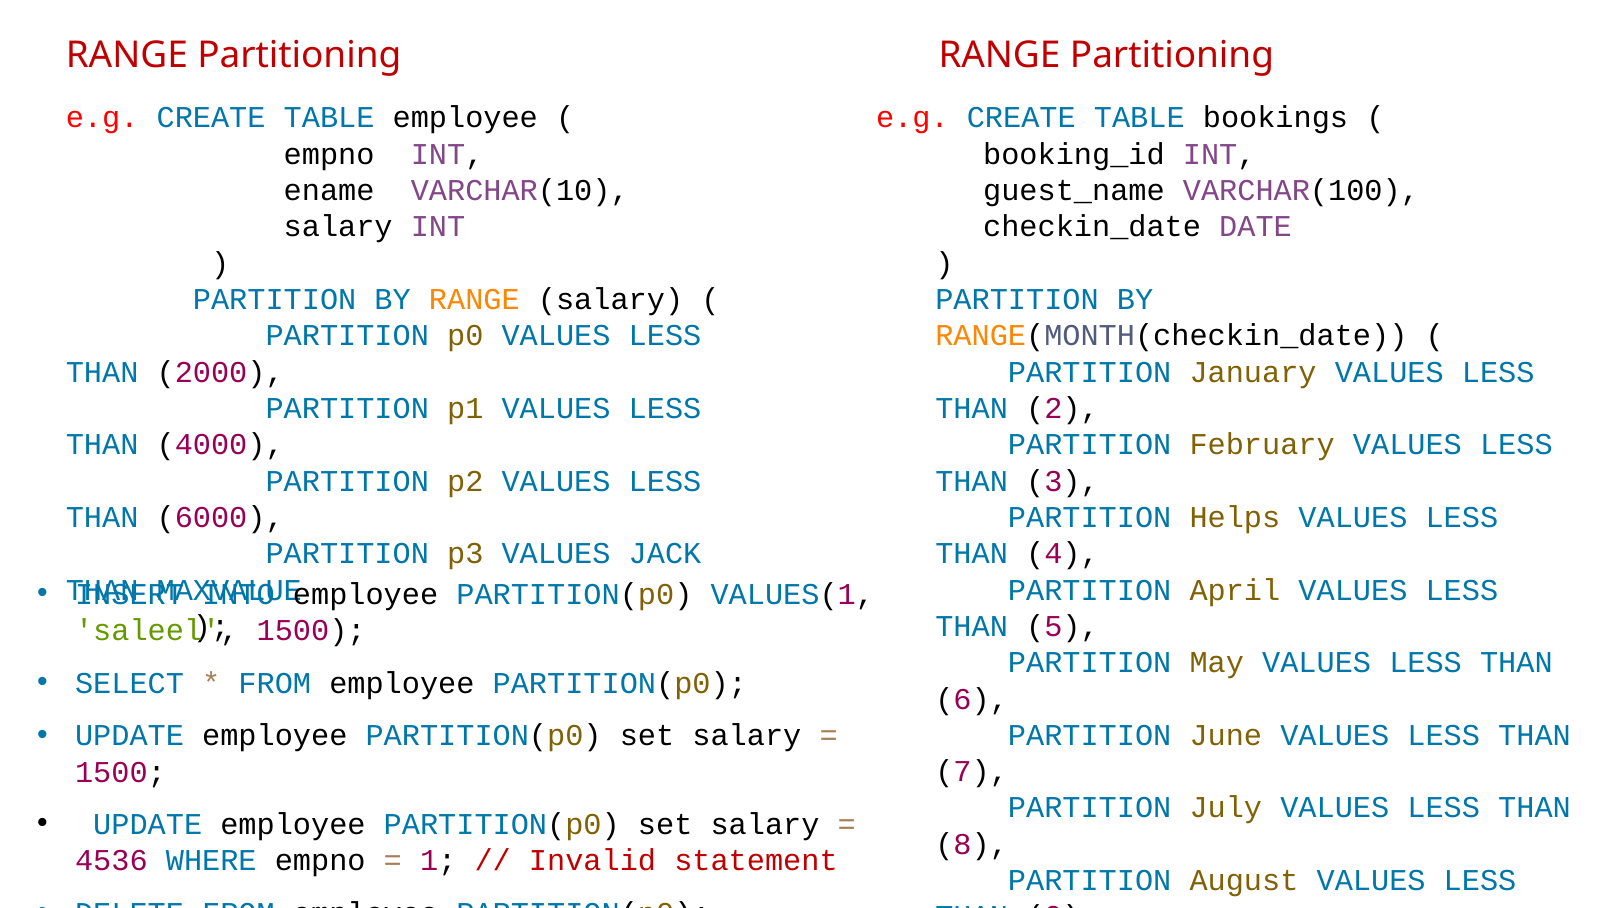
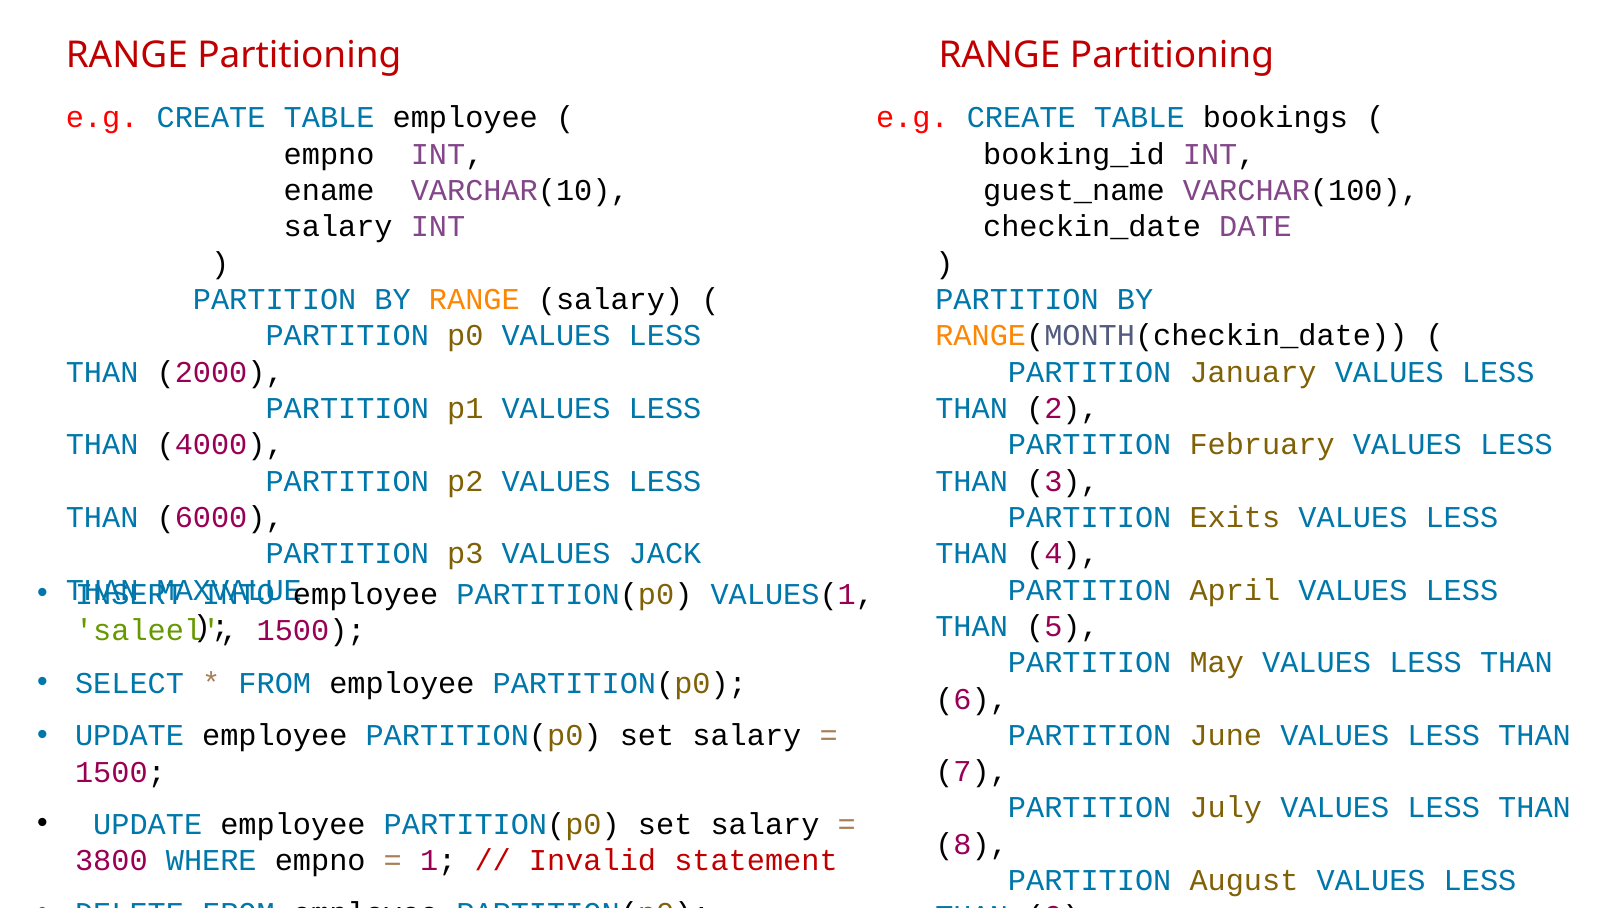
Helps: Helps -> Exits (1235, 517)
4536: 4536 -> 3800 (111, 861)
